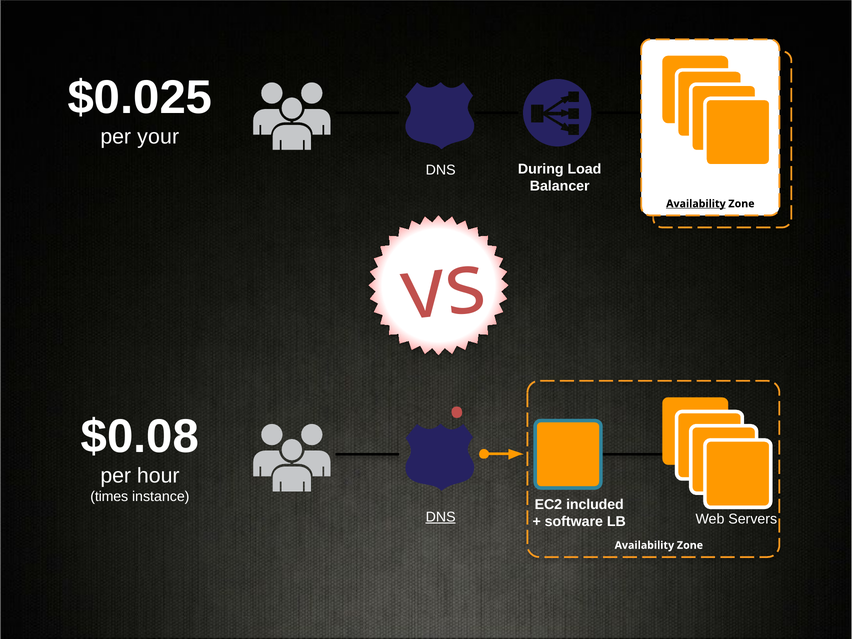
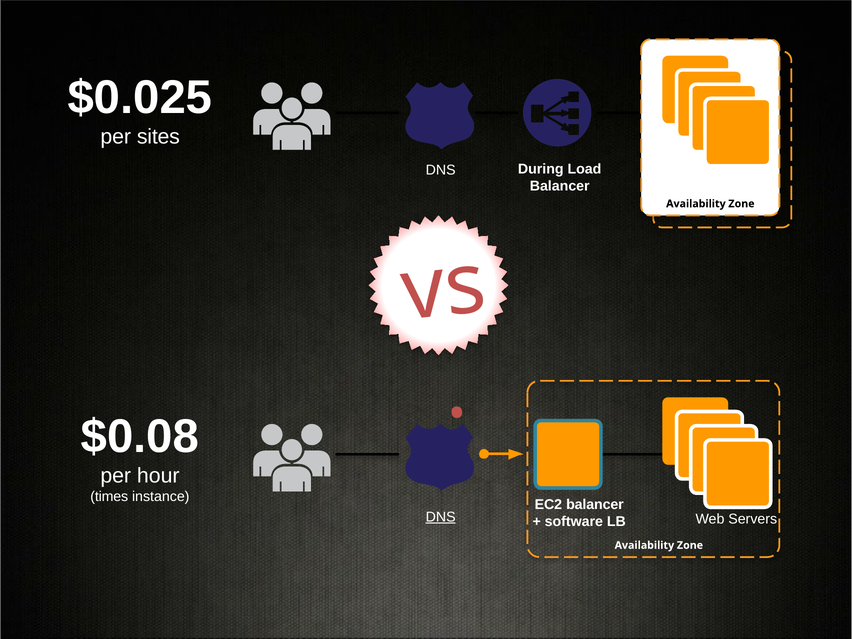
your: your -> sites (158, 137)
Availability underline: present -> none (696, 204)
EC2 included: included -> balancer (595, 505)
